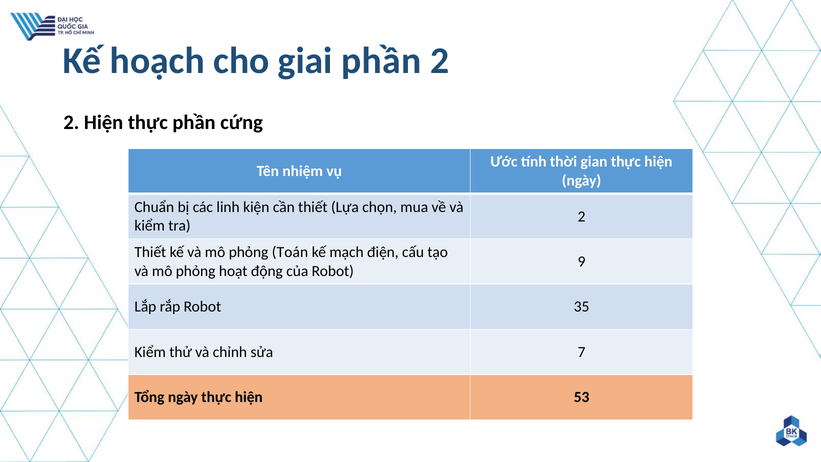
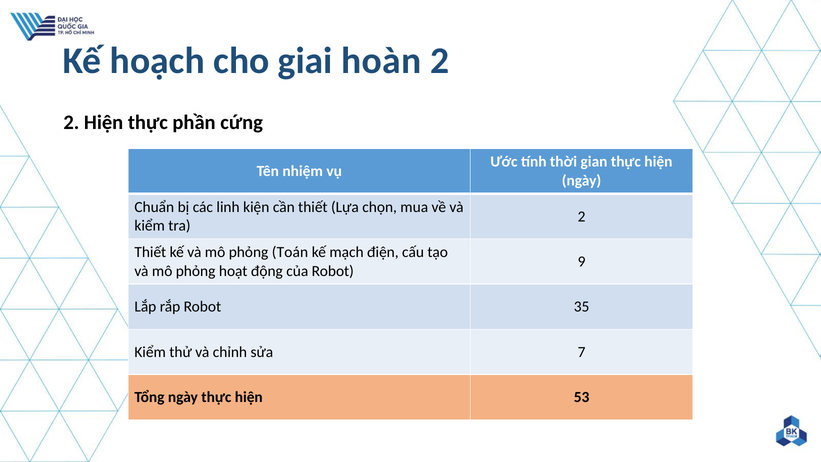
giai phần: phần -> hoàn (381, 61)
